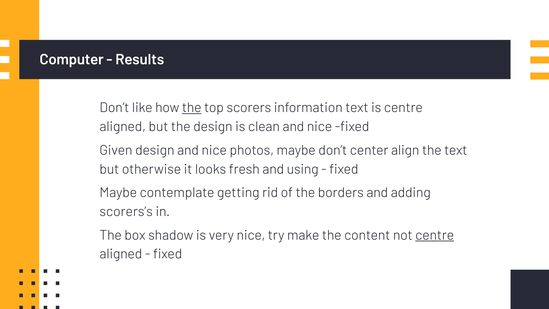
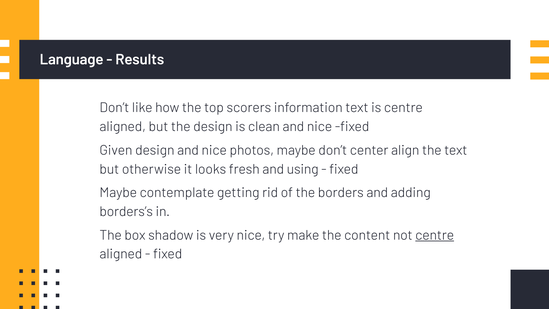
Computer: Computer -> Language (72, 59)
the underline: present -> none (192, 108)
scorers’s: scorers’s -> borders’s (126, 212)
